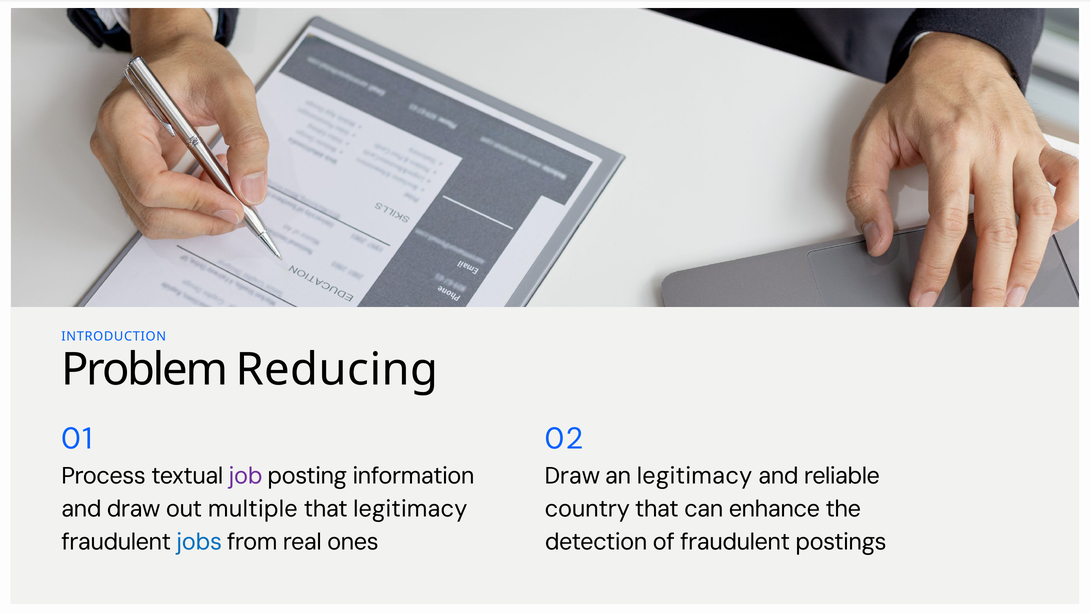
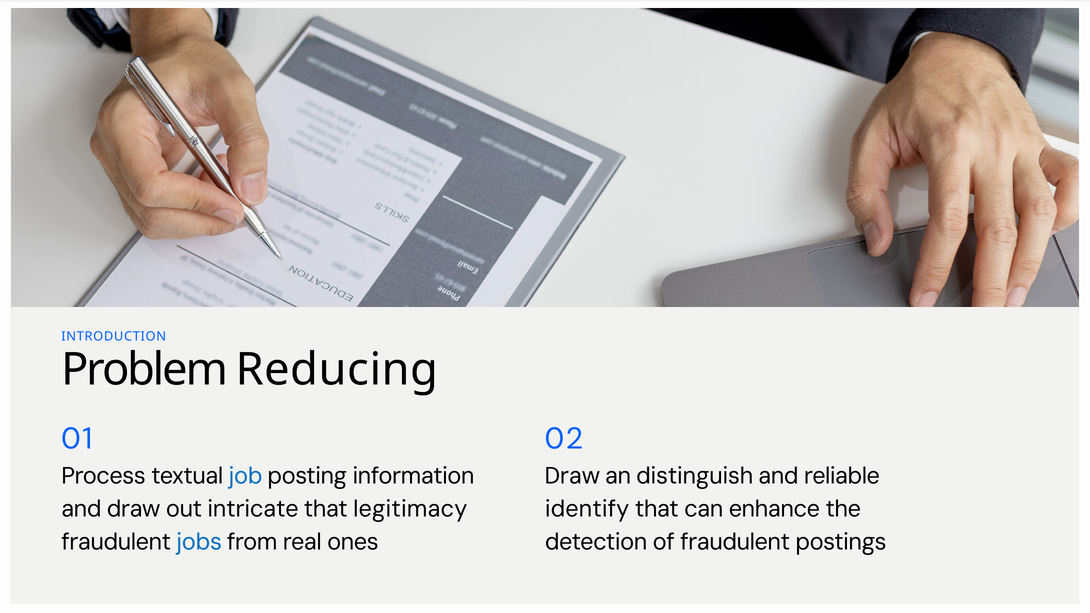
job colour: purple -> blue (246, 476)
an legitimacy: legitimacy -> distinguish (695, 476)
multiple: multiple -> intricate (253, 509)
country: country -> identify (587, 509)
